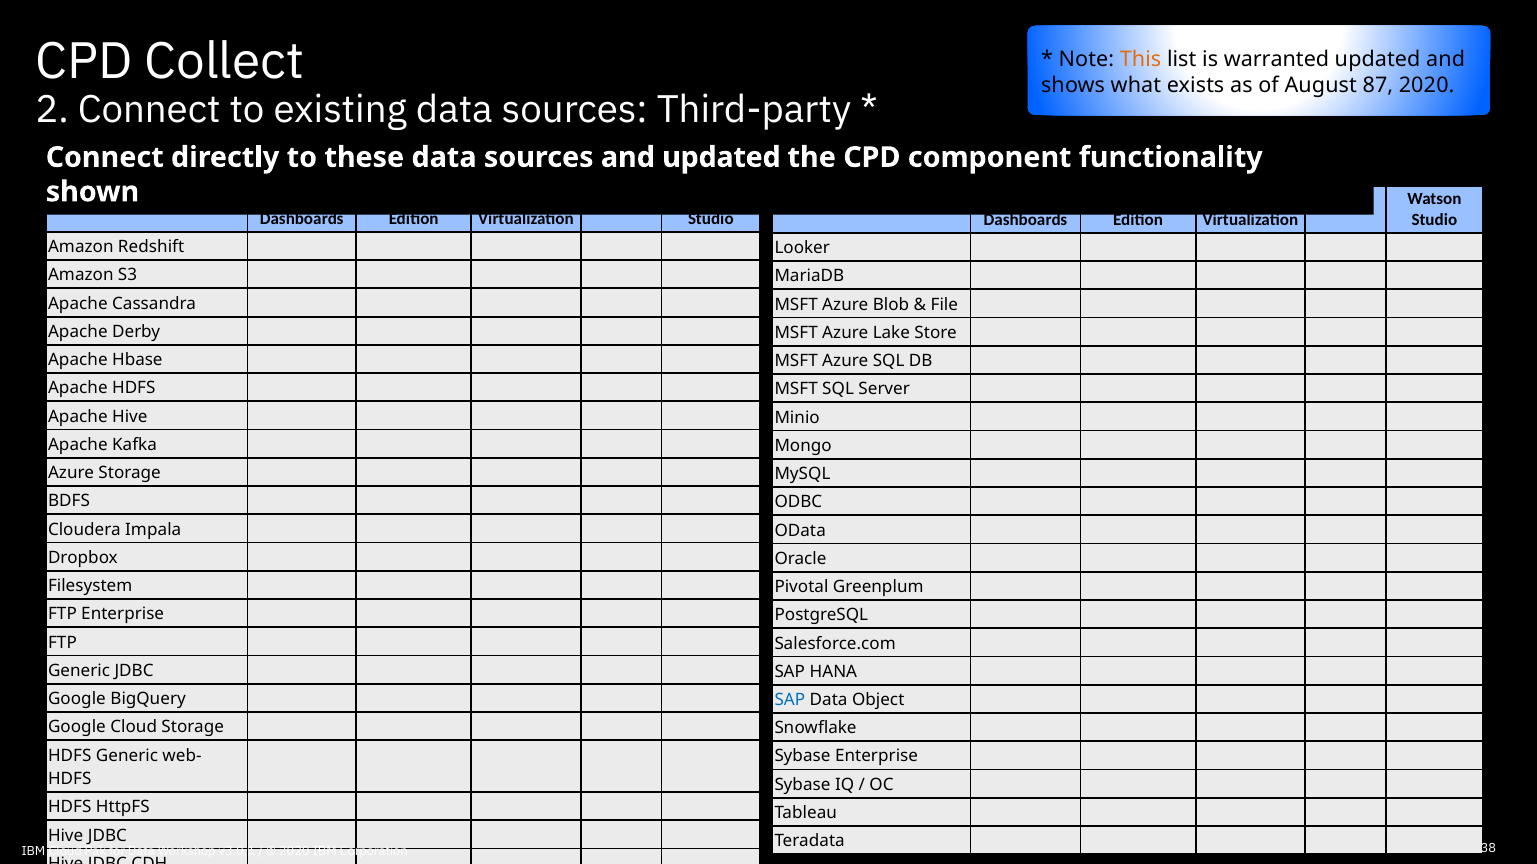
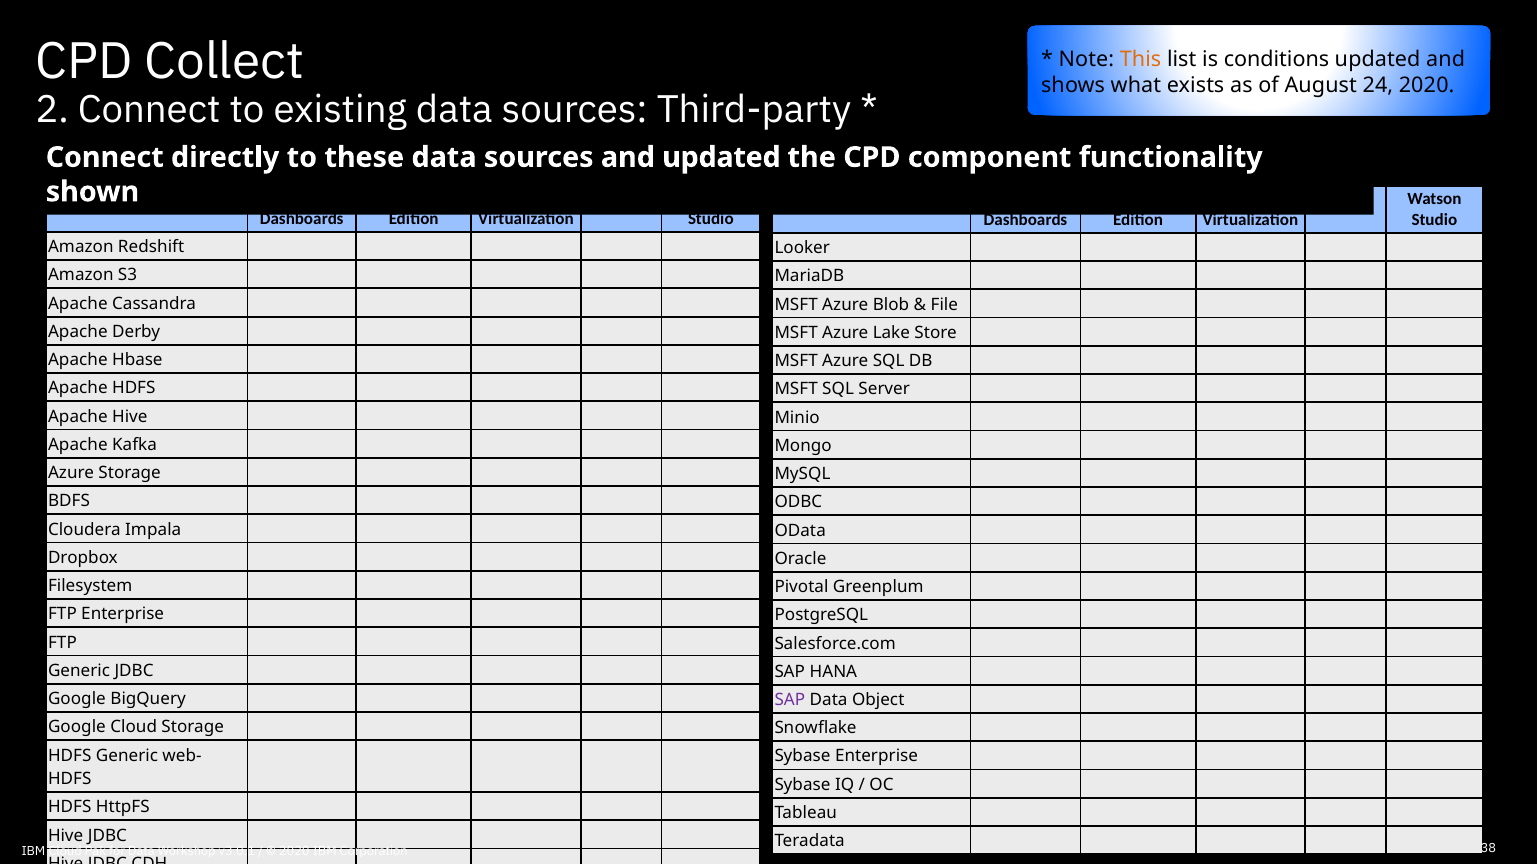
warranted: warranted -> conditions (1277, 59)
87: 87 -> 24 (1378, 85)
SAP colour: blue -> purple (790, 700)
